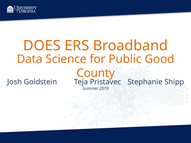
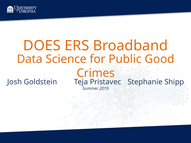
County: County -> Crimes (96, 73)
